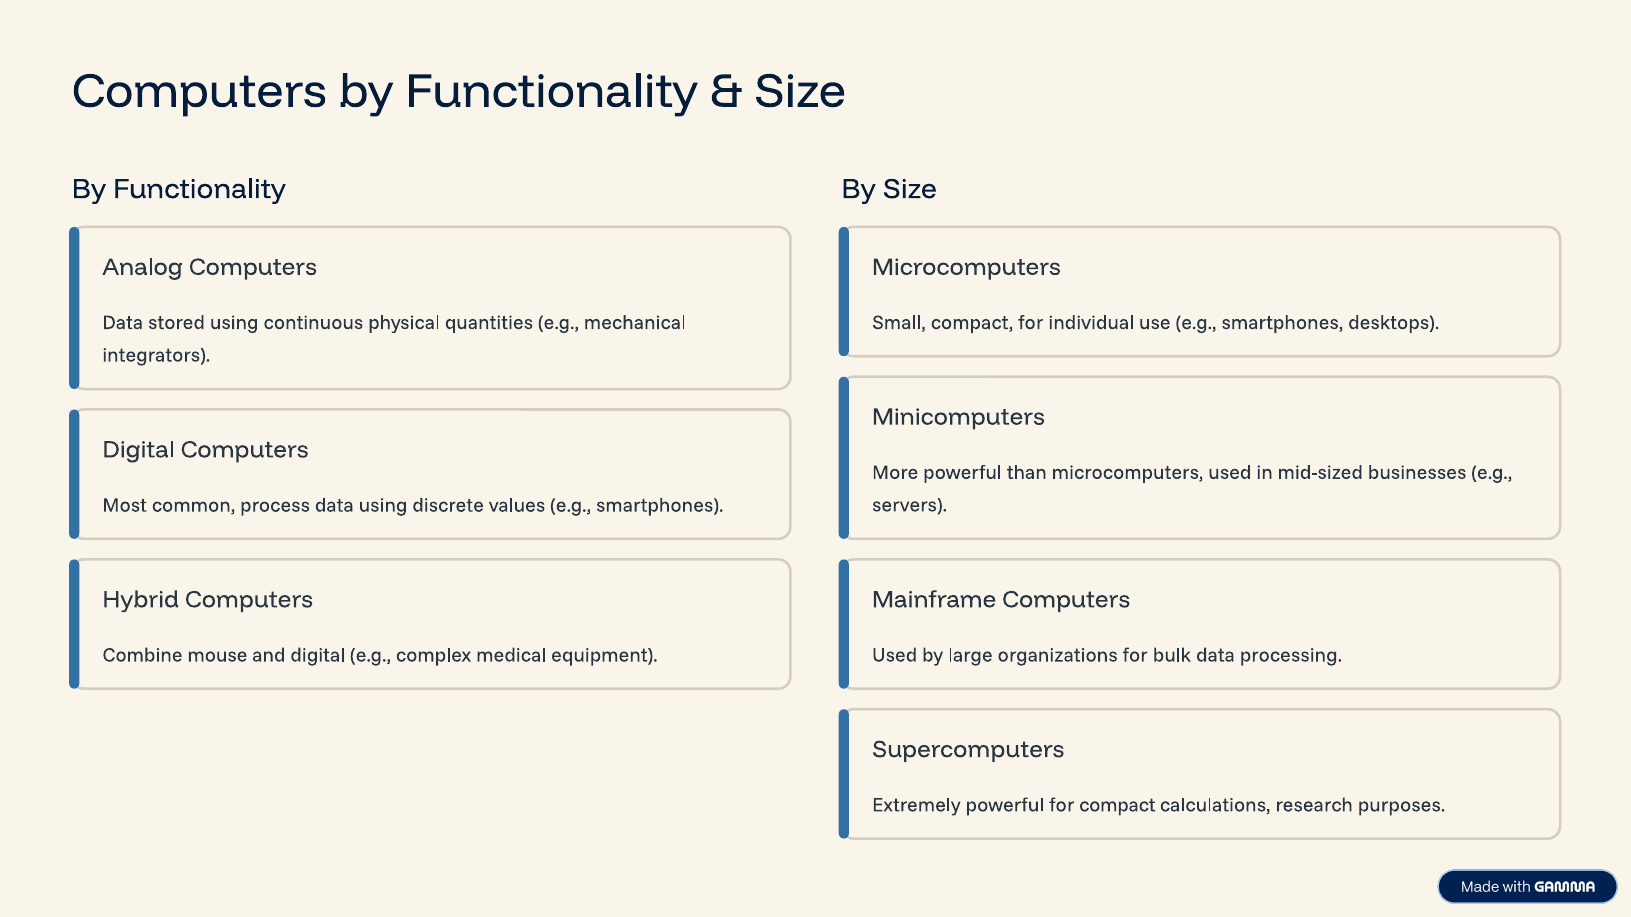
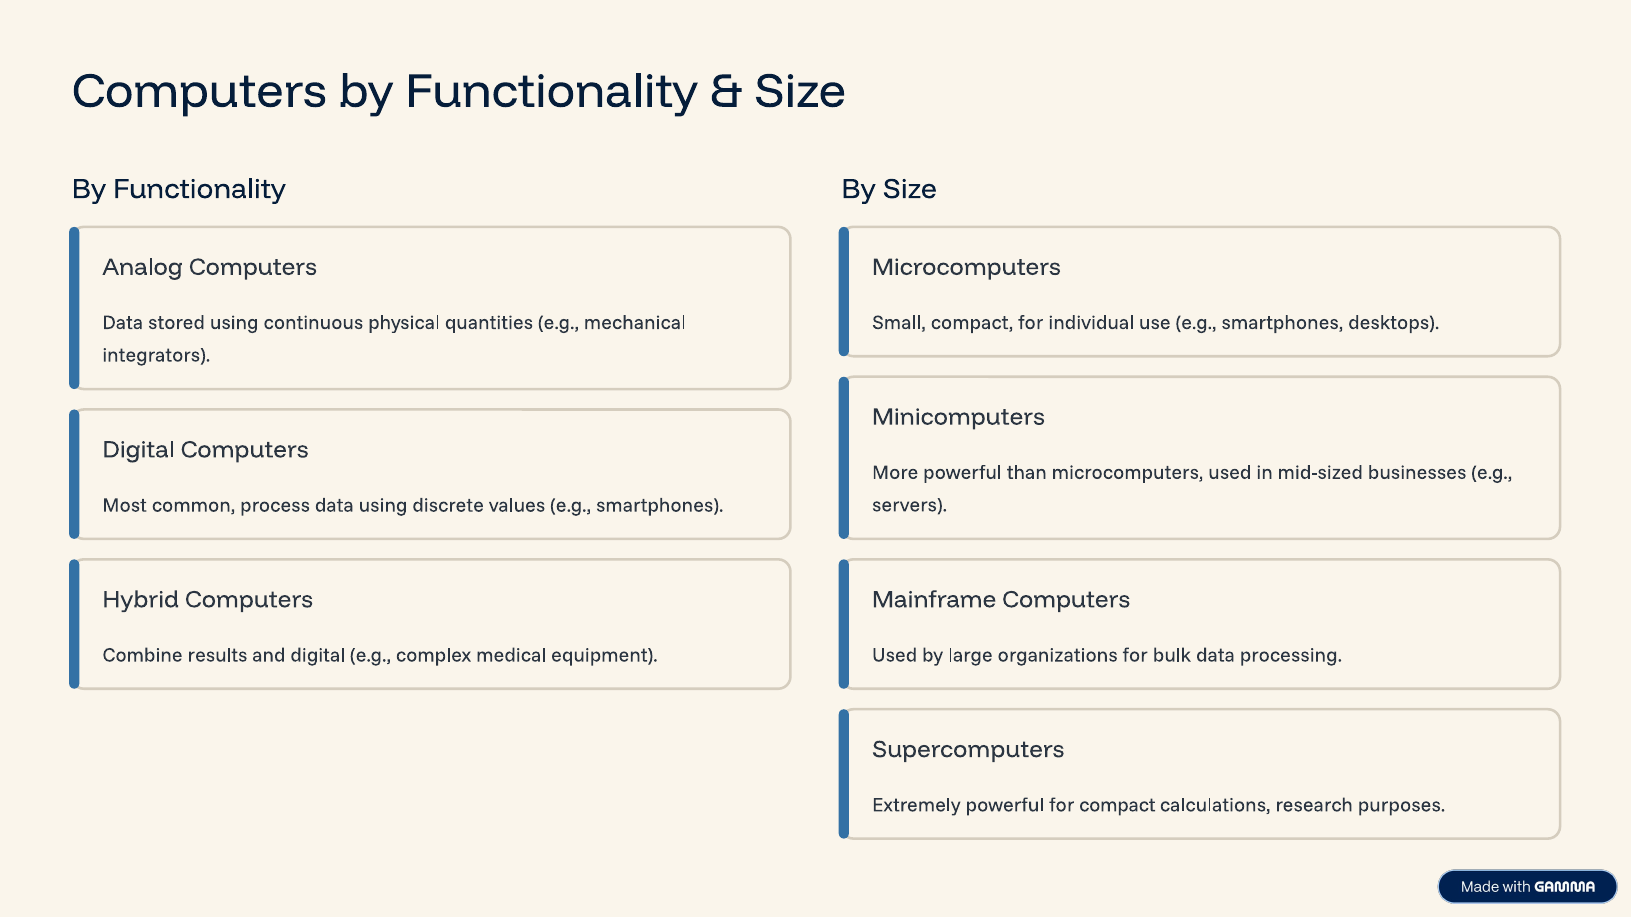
mouse: mouse -> results (217, 655)
